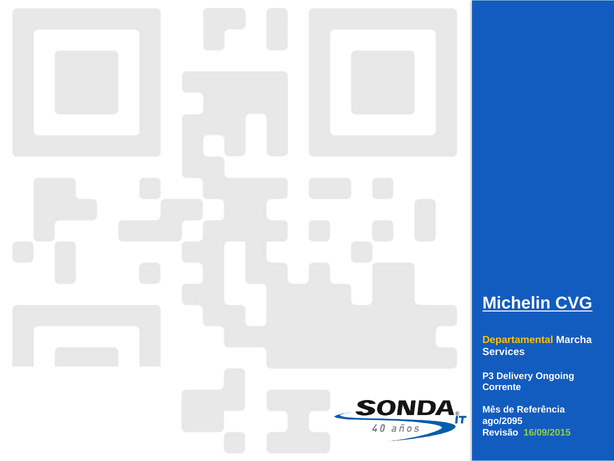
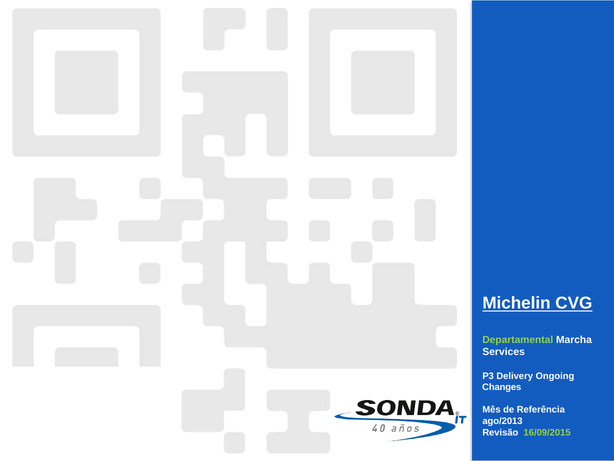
Departamental colour: yellow -> light green (518, 339)
Corrente: Corrente -> Changes (502, 387)
ago/2095: ago/2095 -> ago/2013 (502, 421)
